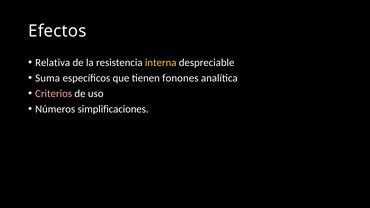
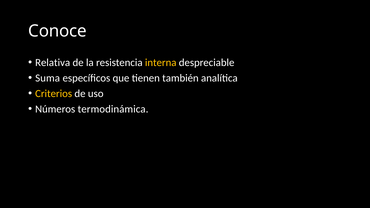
Efectos: Efectos -> Conoce (57, 31)
fonones: fonones -> también (180, 78)
Criterios colour: pink -> yellow (54, 94)
simplificaciones: simplificaciones -> termodinámica (113, 109)
